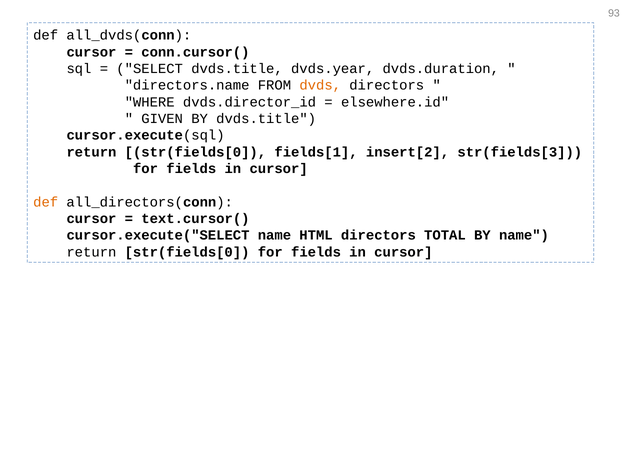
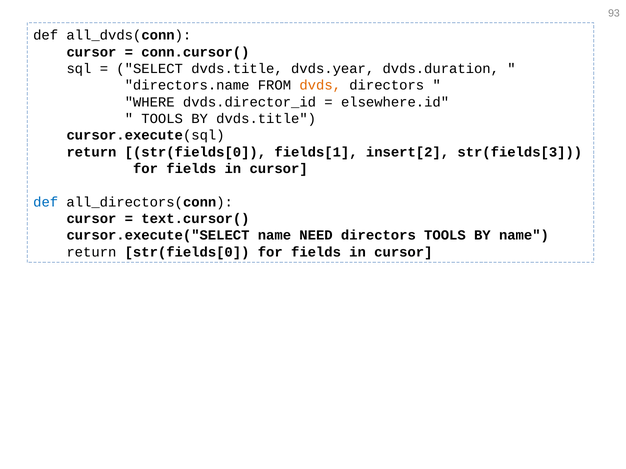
GIVEN: GIVEN -> TOOLS (162, 119)
def colour: orange -> blue (46, 202)
HTML: HTML -> NEED (316, 236)
directors TOTAL: TOTAL -> TOOLS (445, 236)
